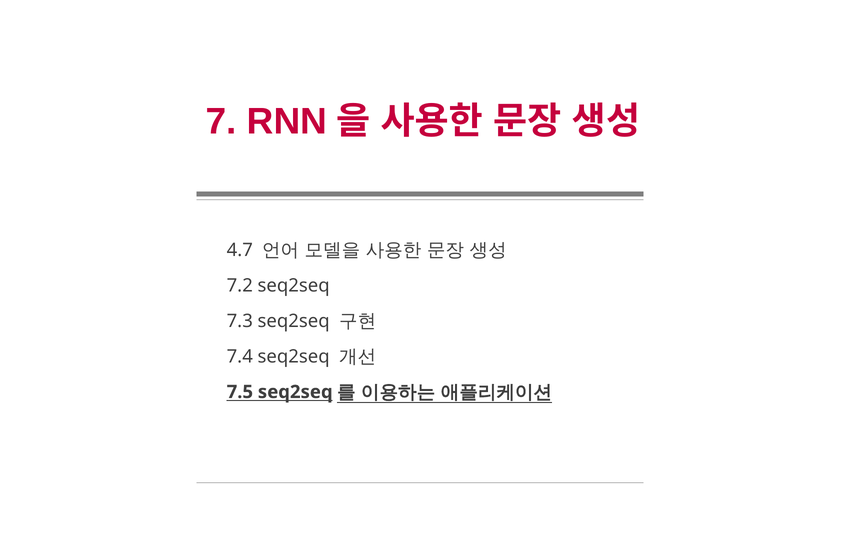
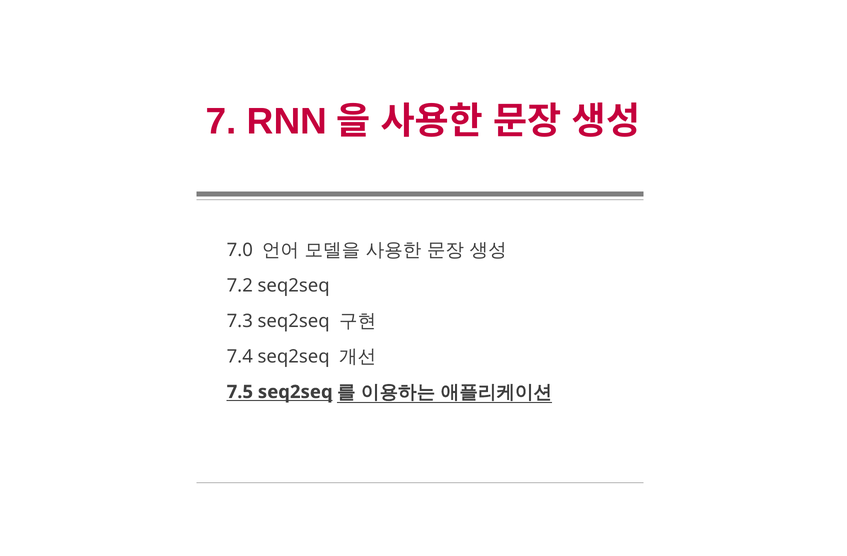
4.7: 4.7 -> 7.0 (240, 250)
